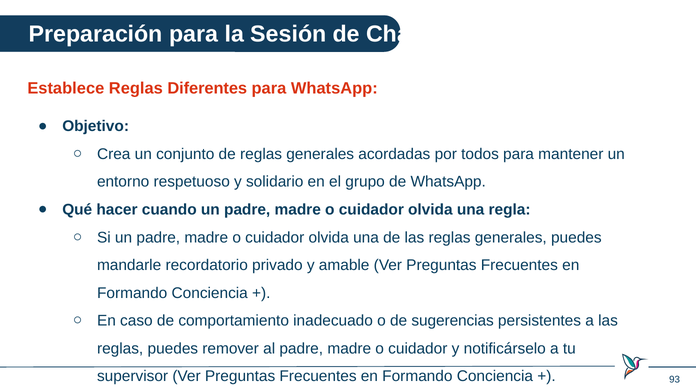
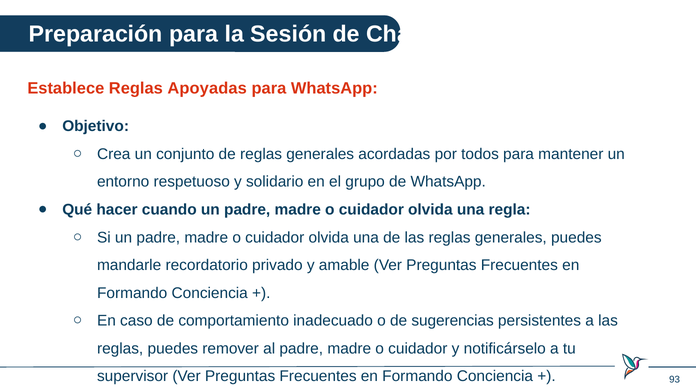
Diferentes: Diferentes -> Apoyadas (207, 88)
